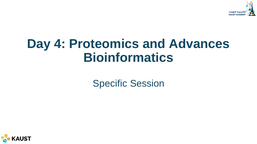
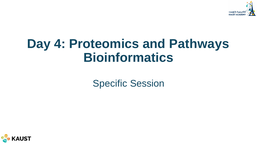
Advances: Advances -> Pathways (199, 44)
